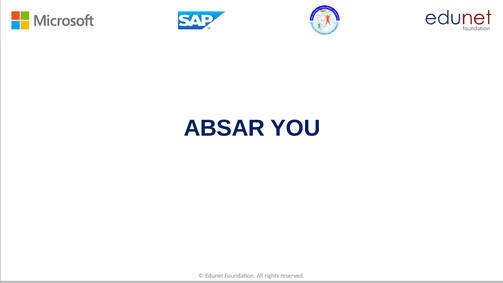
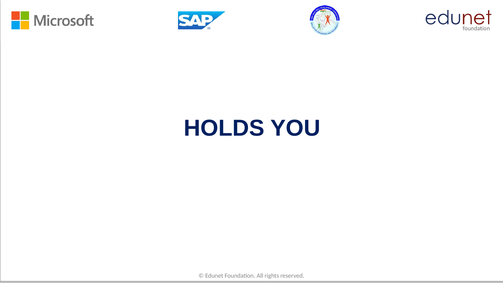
ABSAR: ABSAR -> HOLDS (224, 128)
